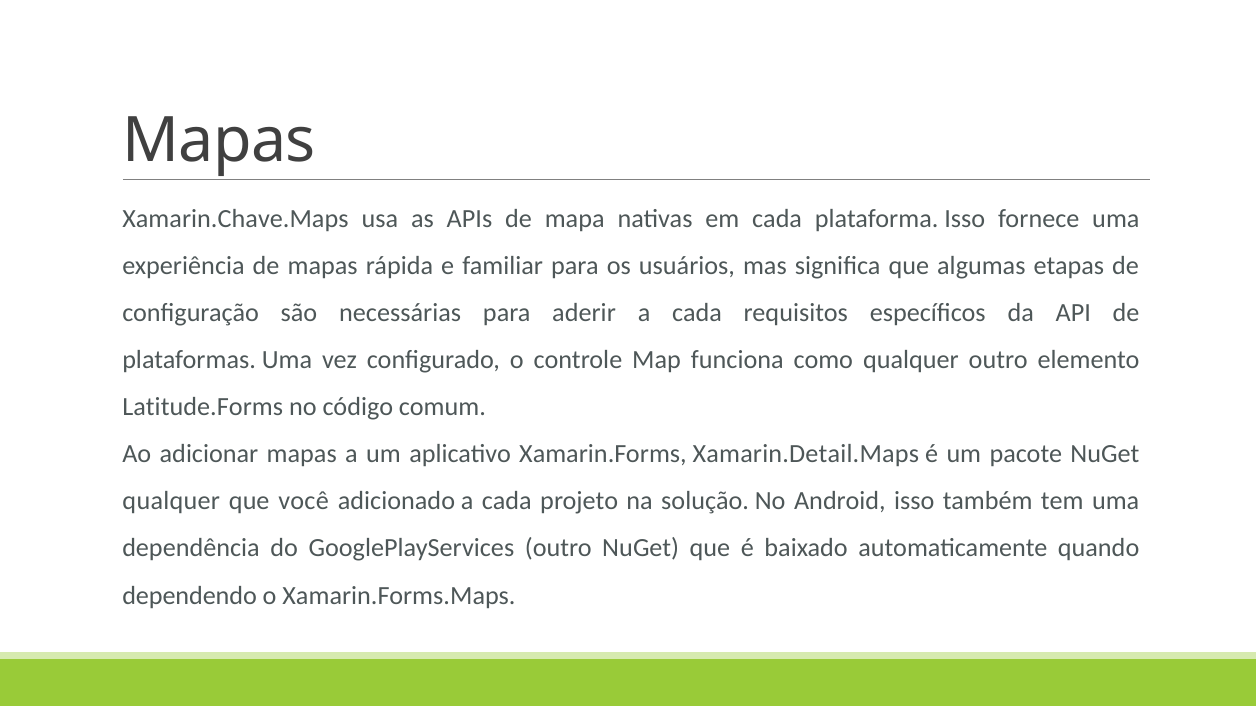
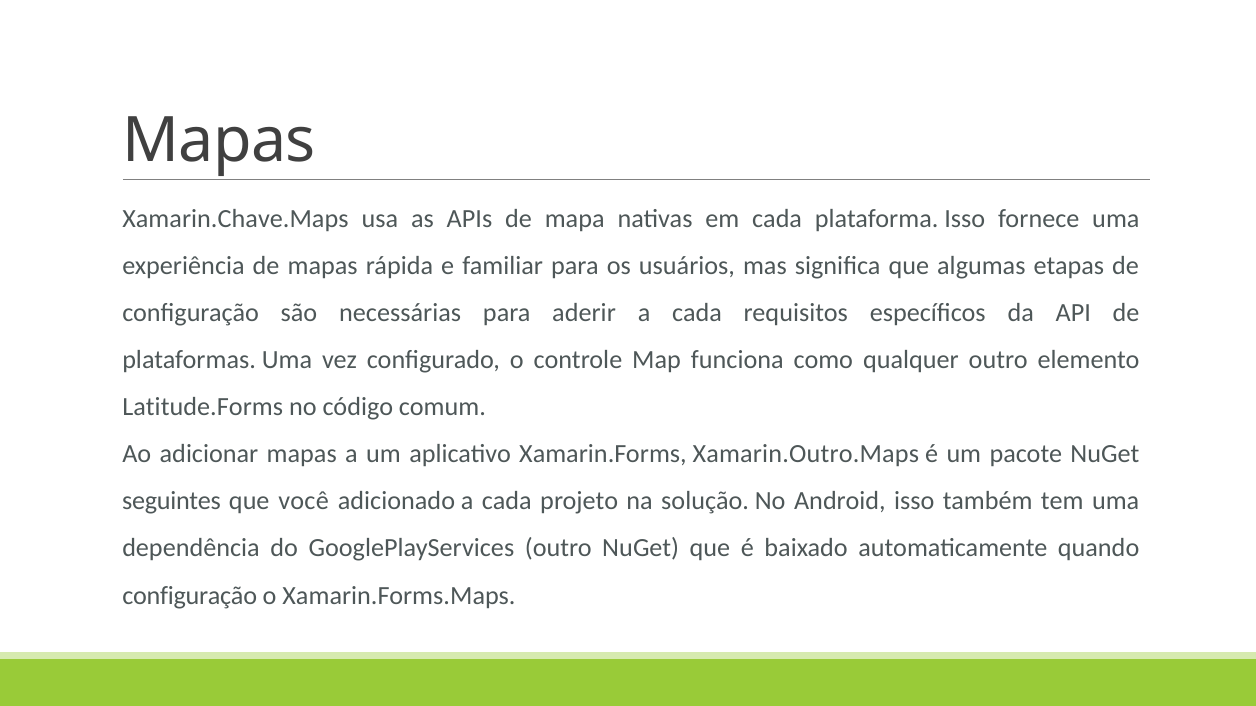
Xamarin.Detail.Maps: Xamarin.Detail.Maps -> Xamarin.Outro.Maps (806, 454)
qualquer: qualquer -> seguintes (171, 502)
dependendo: dependendo -> configuração (190, 596)
